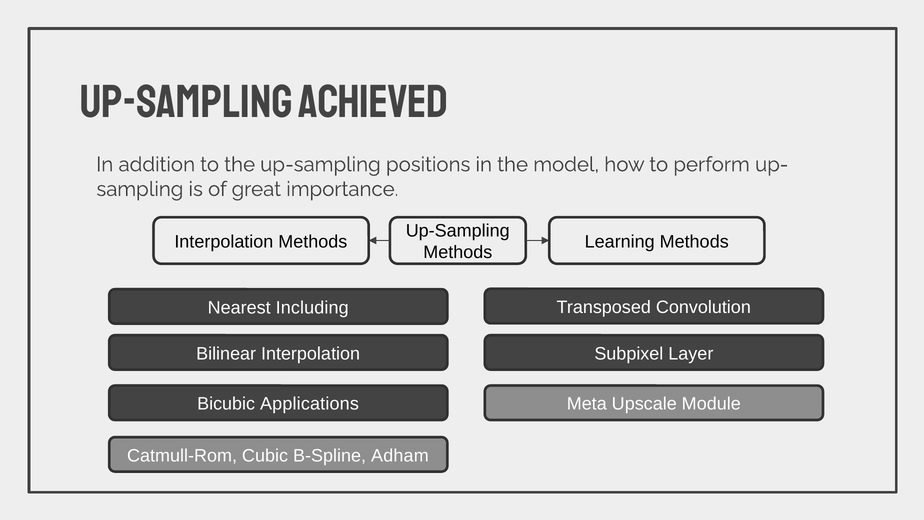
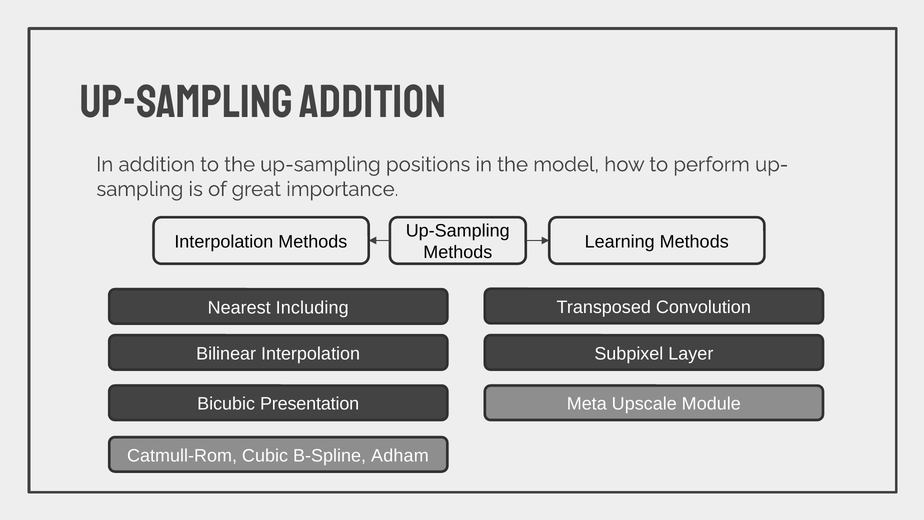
Up-sampling achieved: achieved -> addition (373, 102)
Applications: Applications -> Presentation (310, 404)
